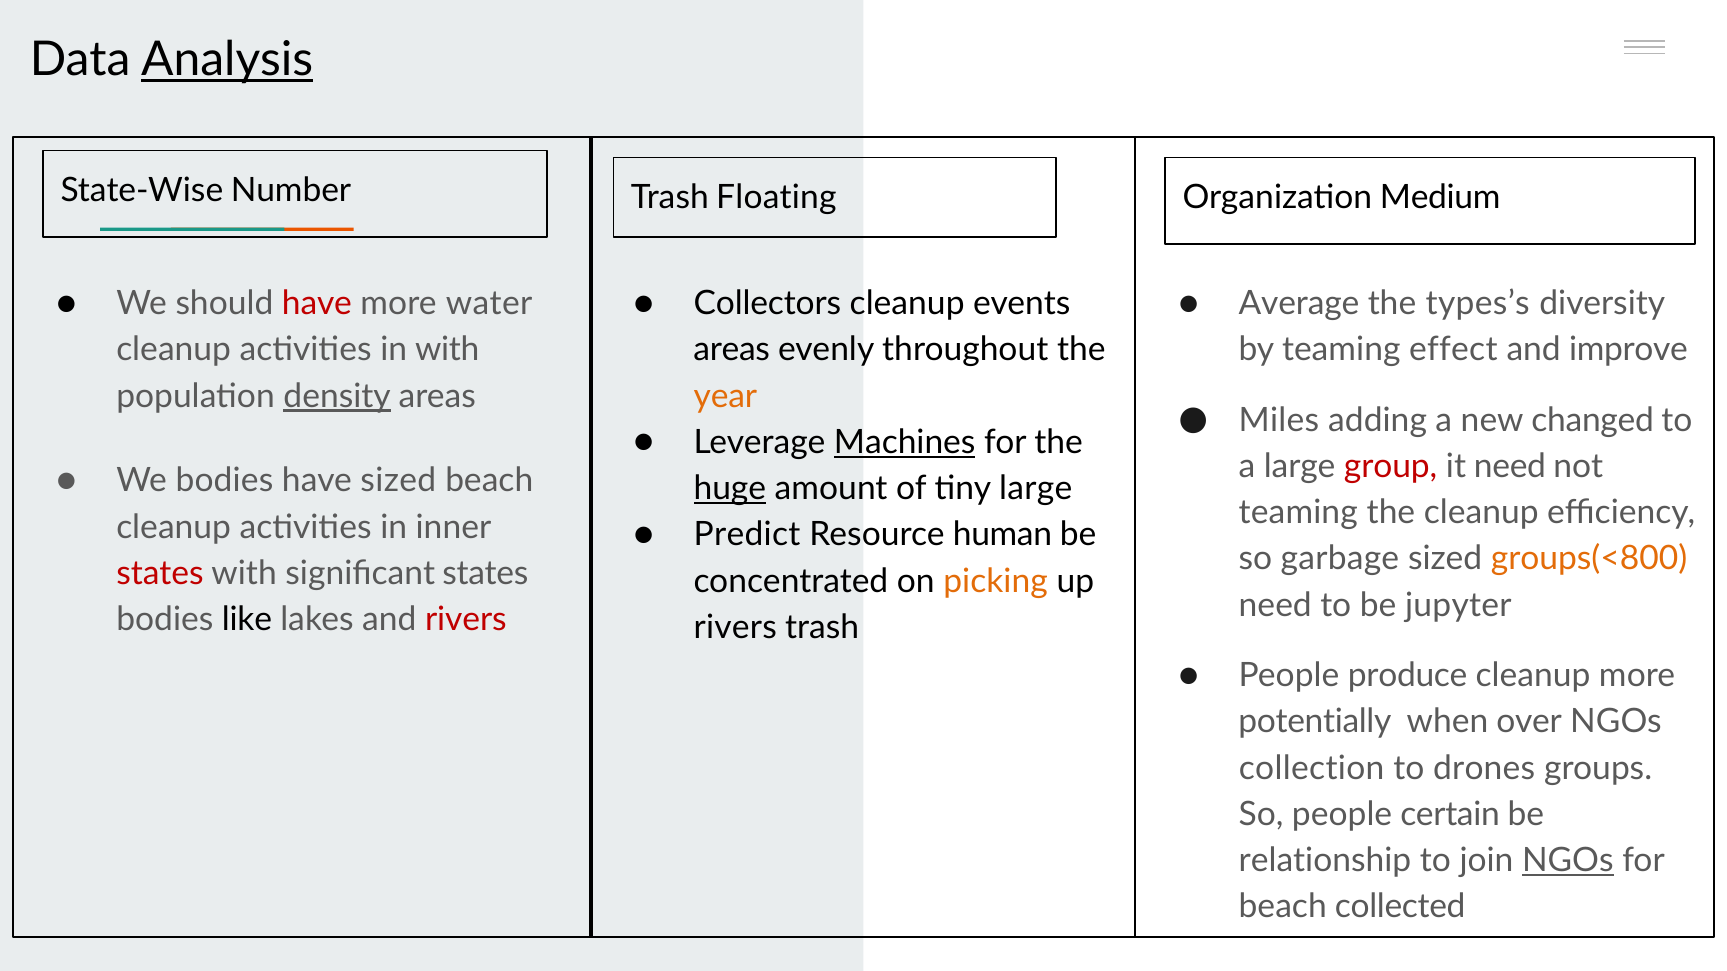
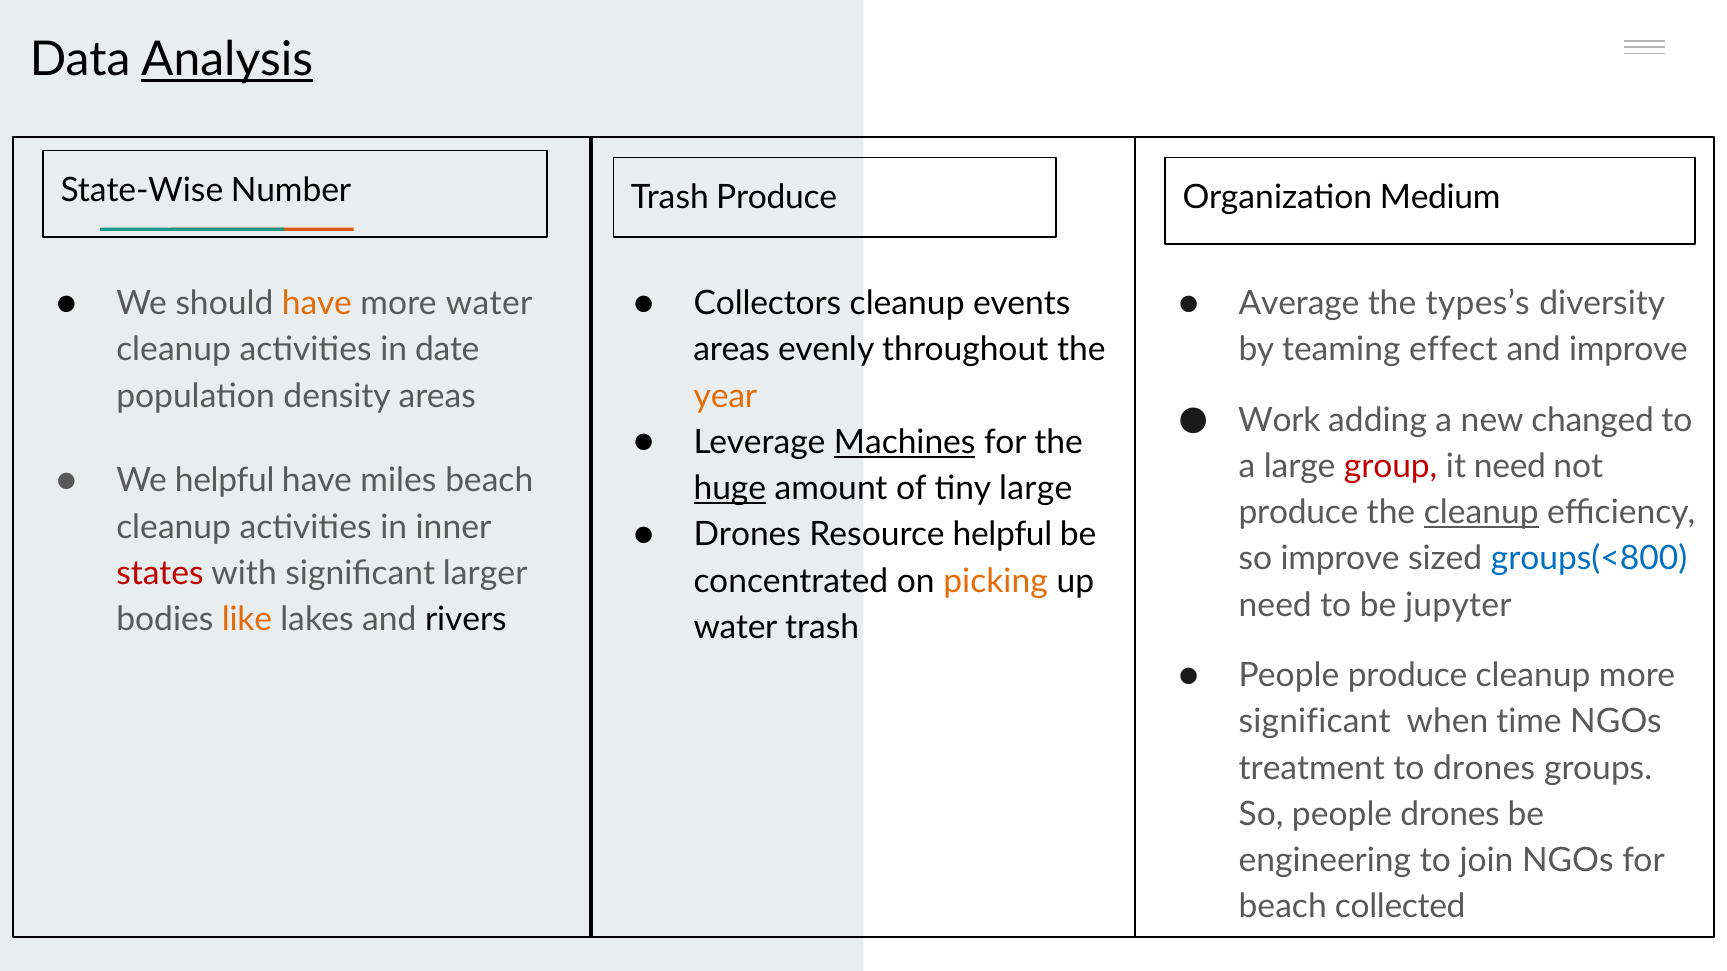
Trash Floating: Floating -> Produce (777, 197)
have colour: red -> orange (317, 304)
in with: with -> date (447, 350)
density underline: present -> none (337, 396)
Miles: Miles -> Work (1279, 420)
We bodies: bodies -> helpful (225, 481)
have sized: sized -> miles (398, 481)
teaming: teaming -> produce (1298, 513)
cleanup underline: none -> present (1481, 513)
Predict: Predict -> Drones (747, 535)
Resource human: human -> helpful (1002, 535)
so garbage: garbage -> improve (1340, 559)
groups(<800 colour: orange -> blue (1589, 559)
significant states: states -> larger (485, 574)
like colour: black -> orange (247, 620)
rivers colour: red -> black (466, 620)
rivers: rivers -> water (736, 628)
potentially: potentially -> significant (1315, 722)
over: over -> time (1529, 722)
collection: collection -> treatment (1312, 768)
people certain: certain -> drones (1450, 815)
relationship: relationship -> engineering (1325, 861)
NGOs underline: present -> none (1568, 861)
